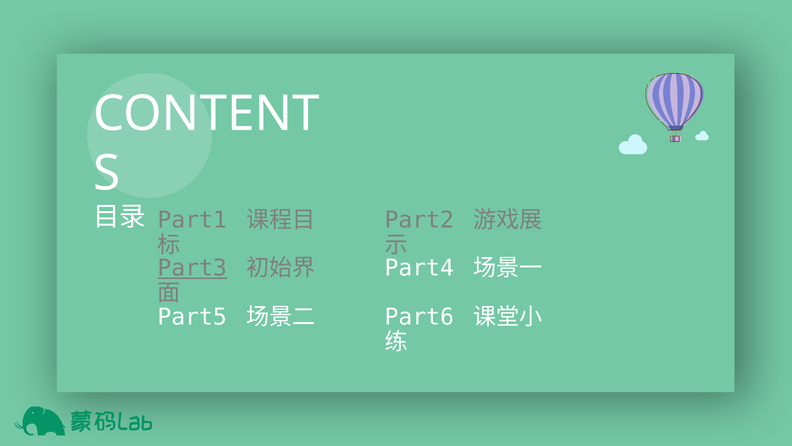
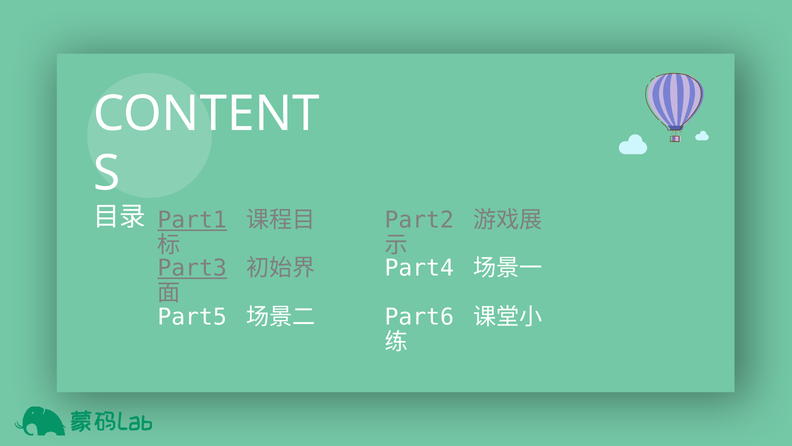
Part1 underline: none -> present (192, 220)
